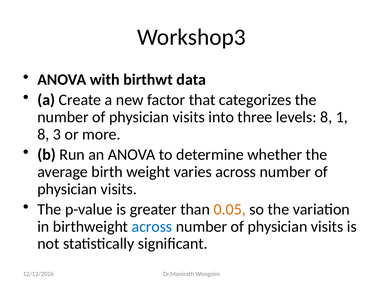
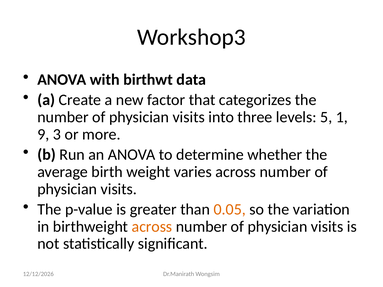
levels 8: 8 -> 5 (326, 117)
8: 8 -> 9 (43, 134)
across colour: blue -> orange (152, 227)
